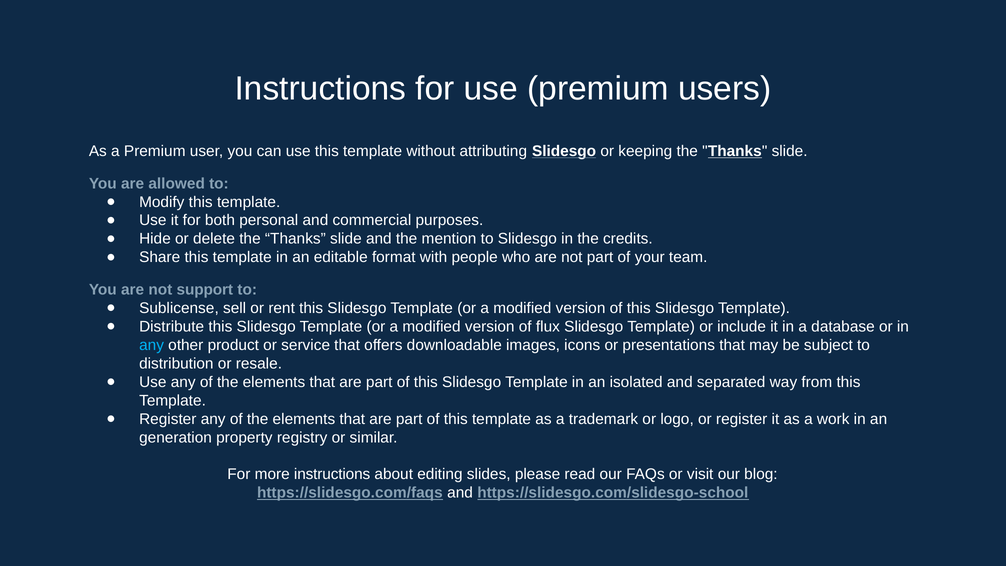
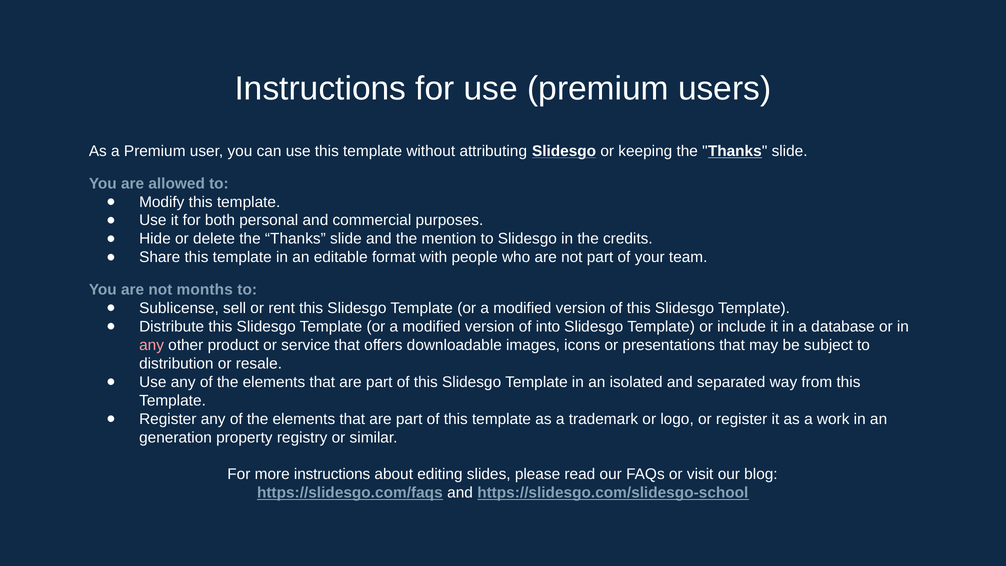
support: support -> months (205, 290)
flux: flux -> into (548, 327)
any colour: light blue -> pink (152, 345)
